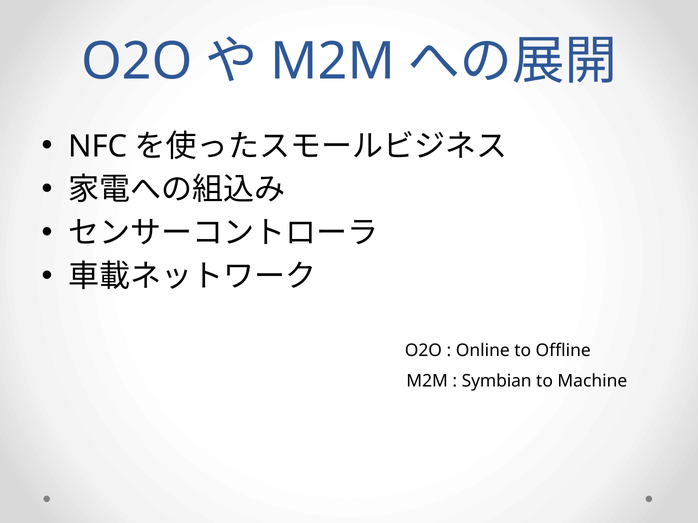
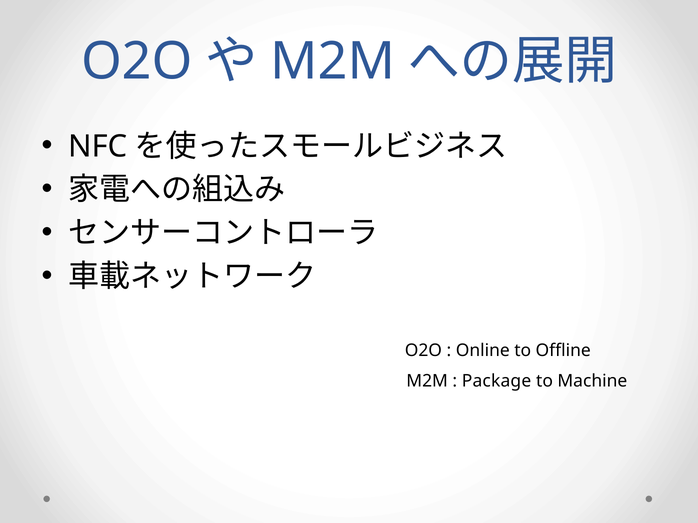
Symbian: Symbian -> Package (497, 381)
